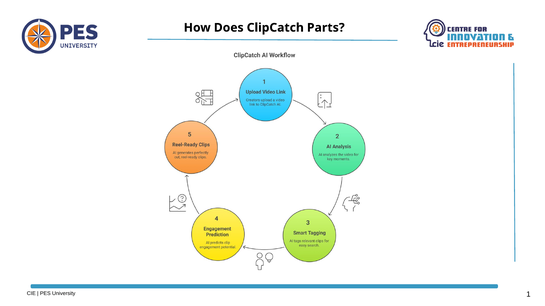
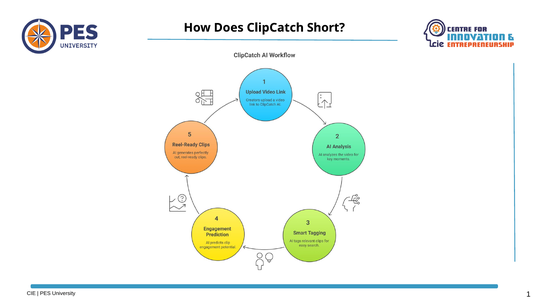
Parts: Parts -> Short (326, 28)
